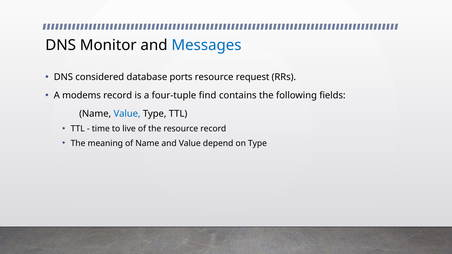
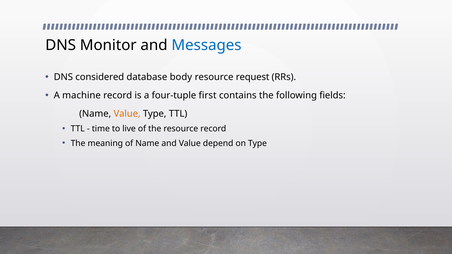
ports: ports -> body (181, 77)
modems: modems -> machine (81, 96)
find: find -> first (208, 96)
Value colour: blue -> orange (127, 114)
